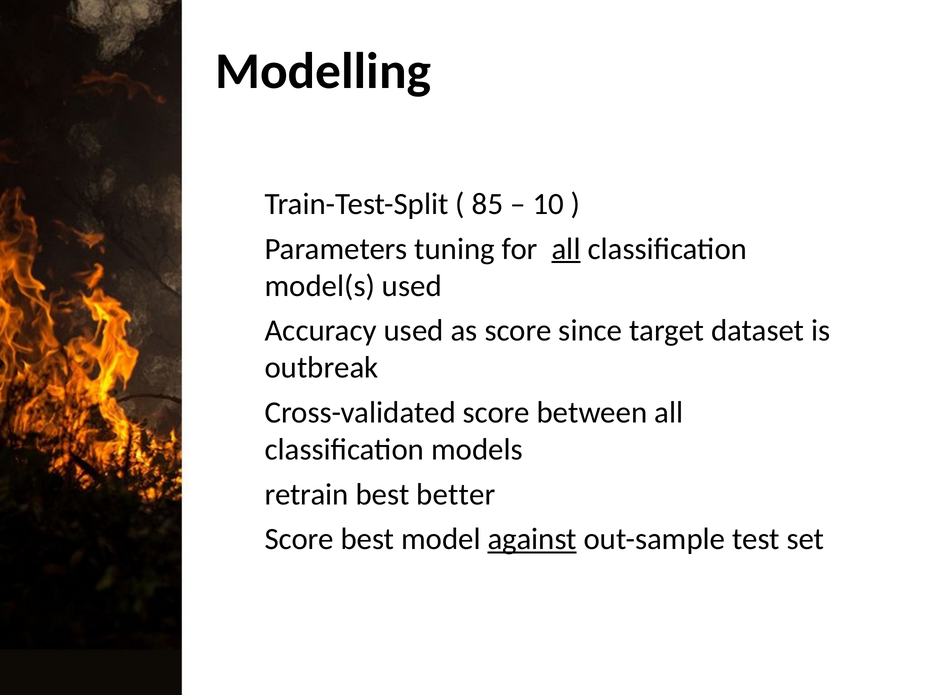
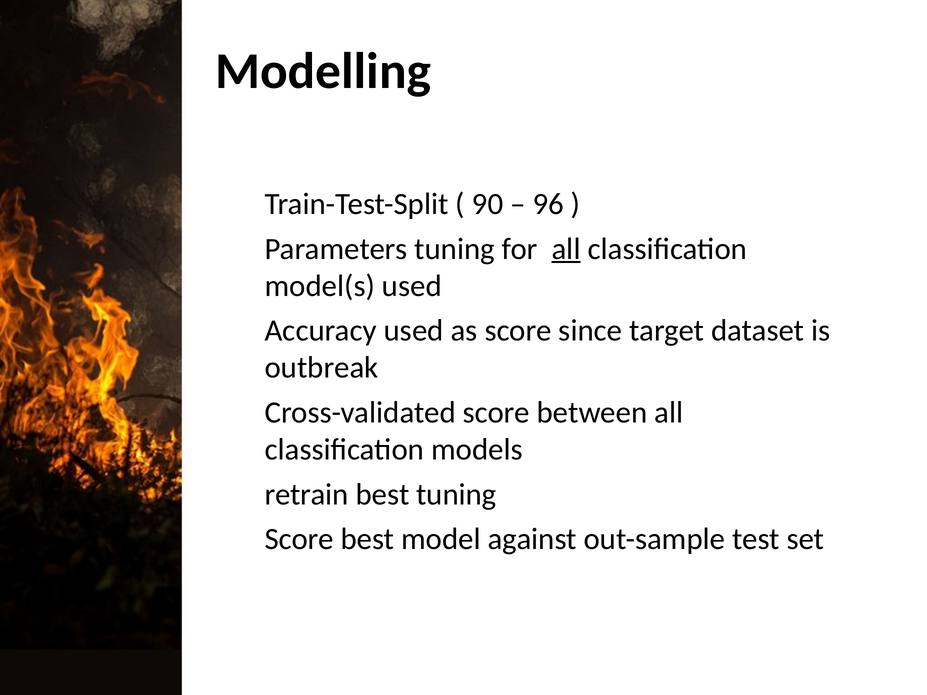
85: 85 -> 90 (488, 204)
10: 10 -> 96 (548, 204)
best better: better -> tuning (456, 495)
against underline: present -> none (532, 539)
